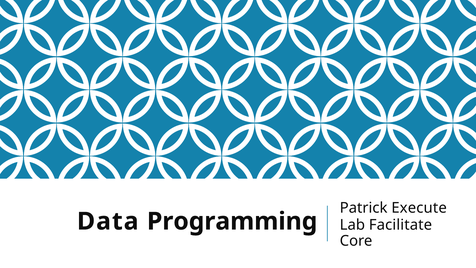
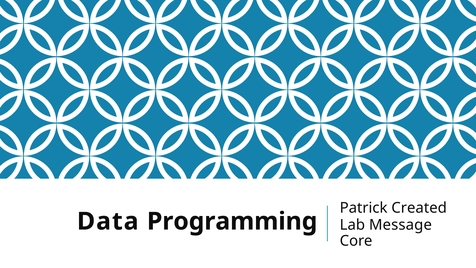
Execute: Execute -> Created (419, 208)
Facilitate: Facilitate -> Message (400, 225)
